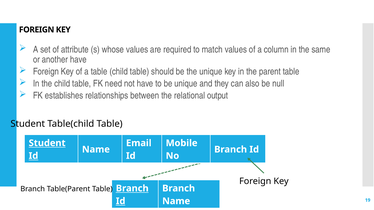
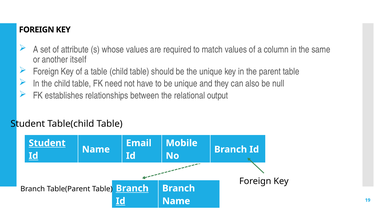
another have: have -> itself (78, 60)
